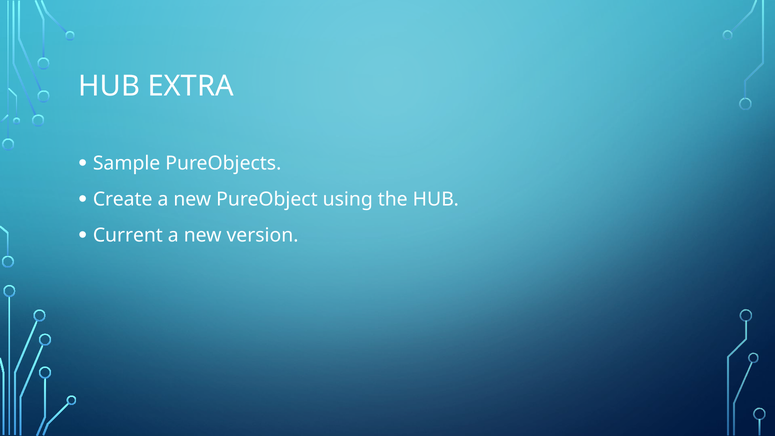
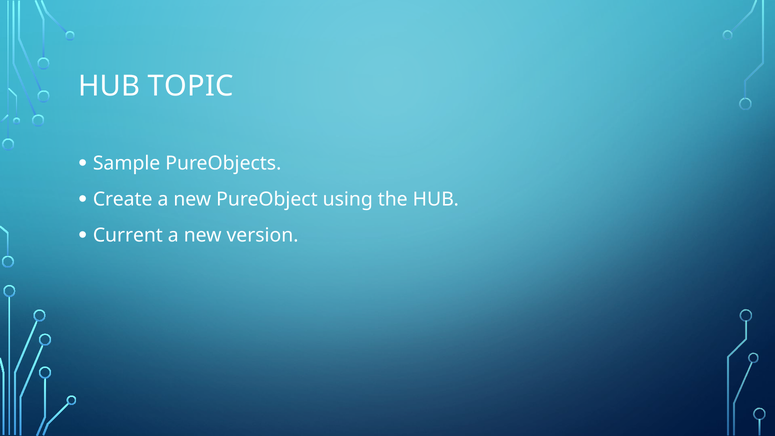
EXTRA: EXTRA -> TOPIC (191, 86)
